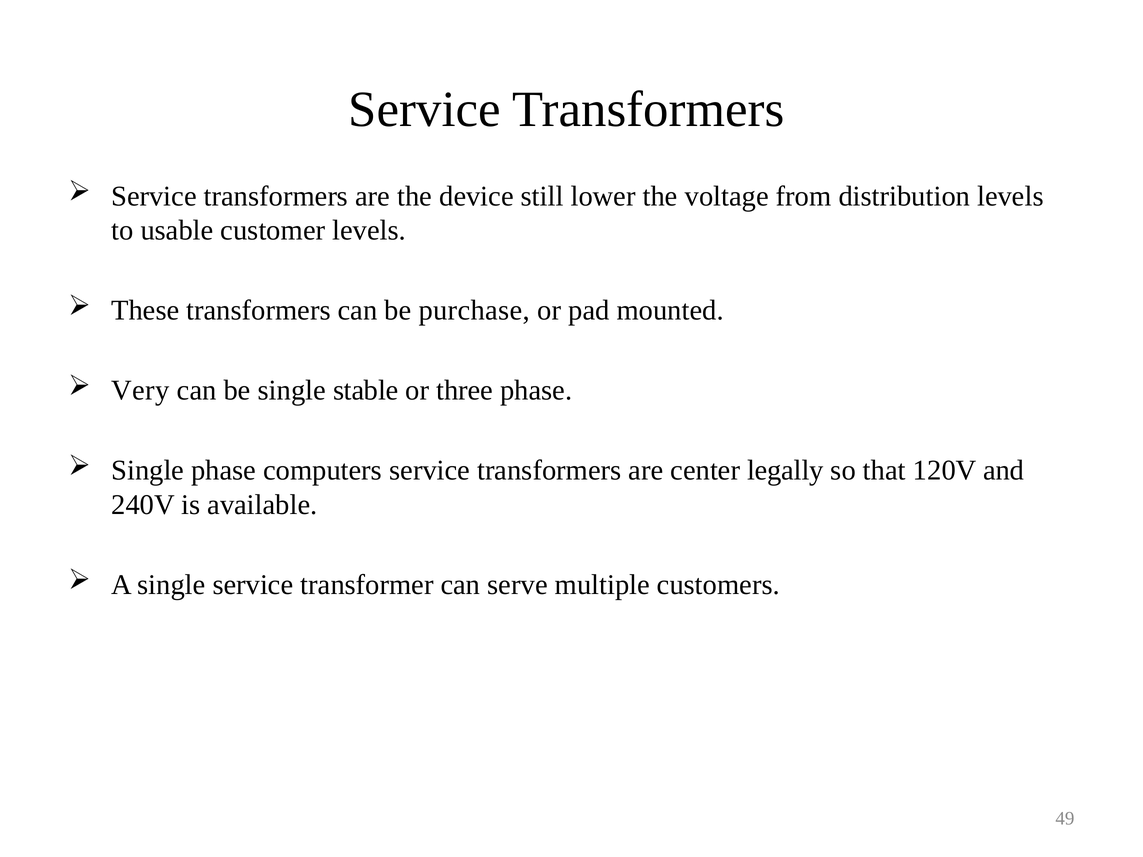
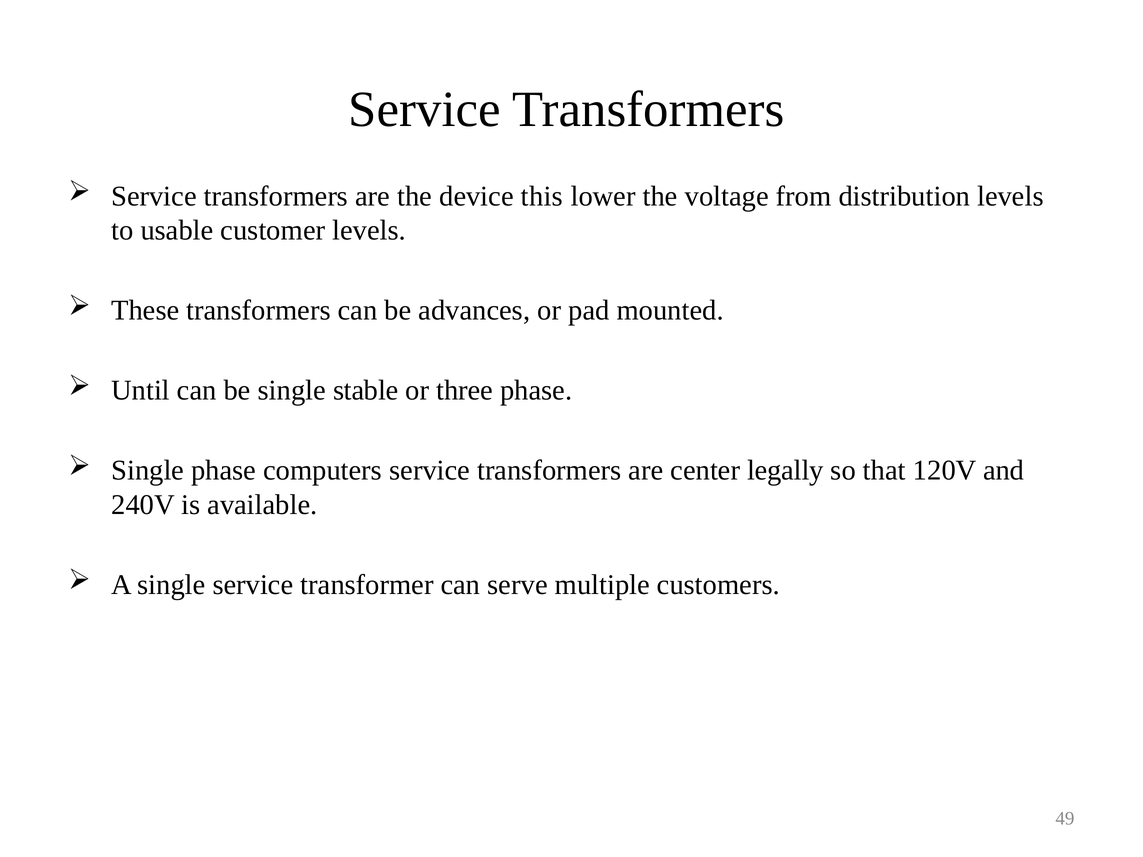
still: still -> this (542, 196)
purchase: purchase -> advances (474, 310)
Very: Very -> Until (141, 390)
